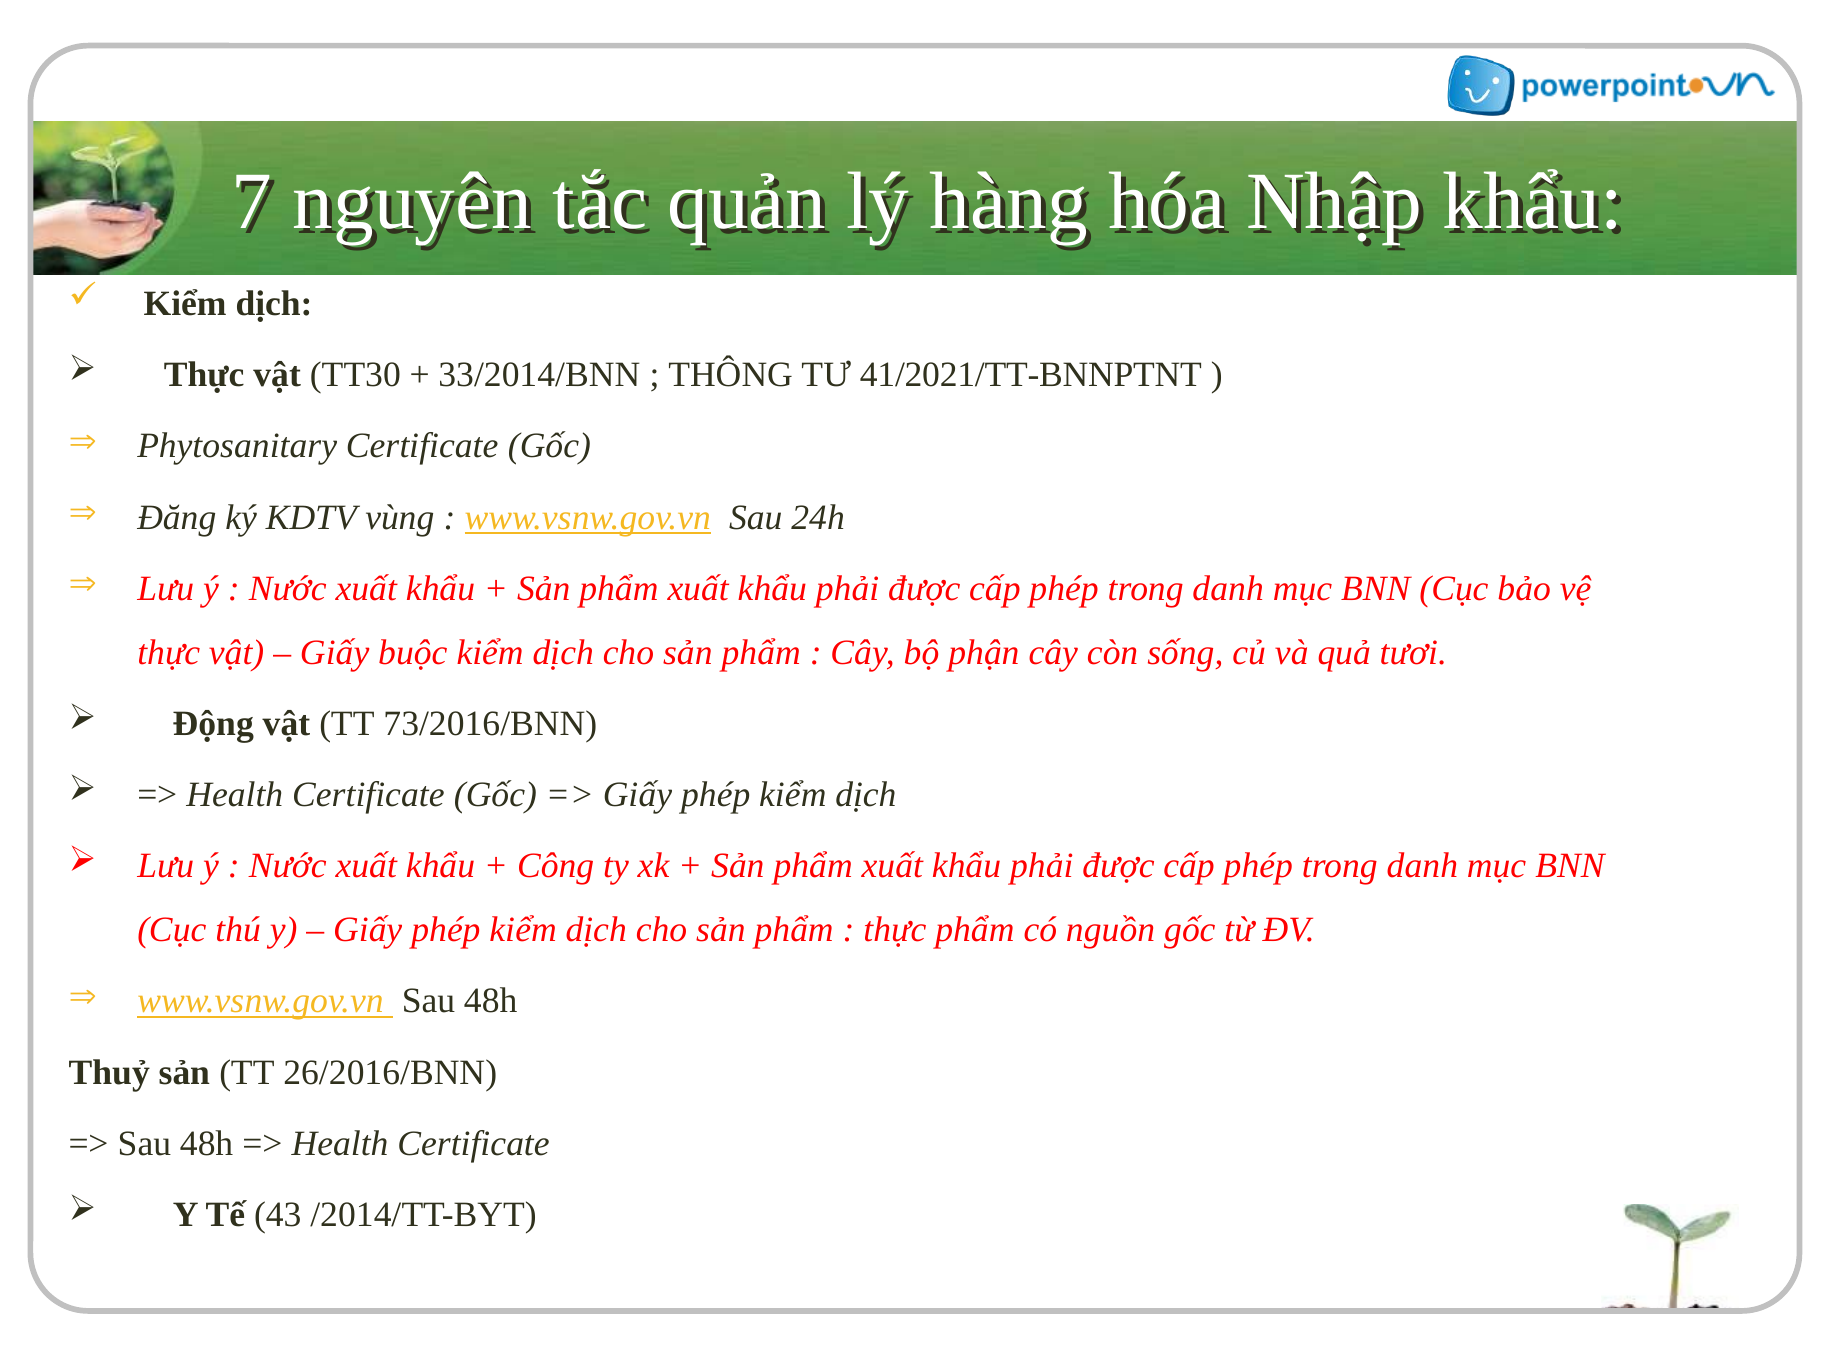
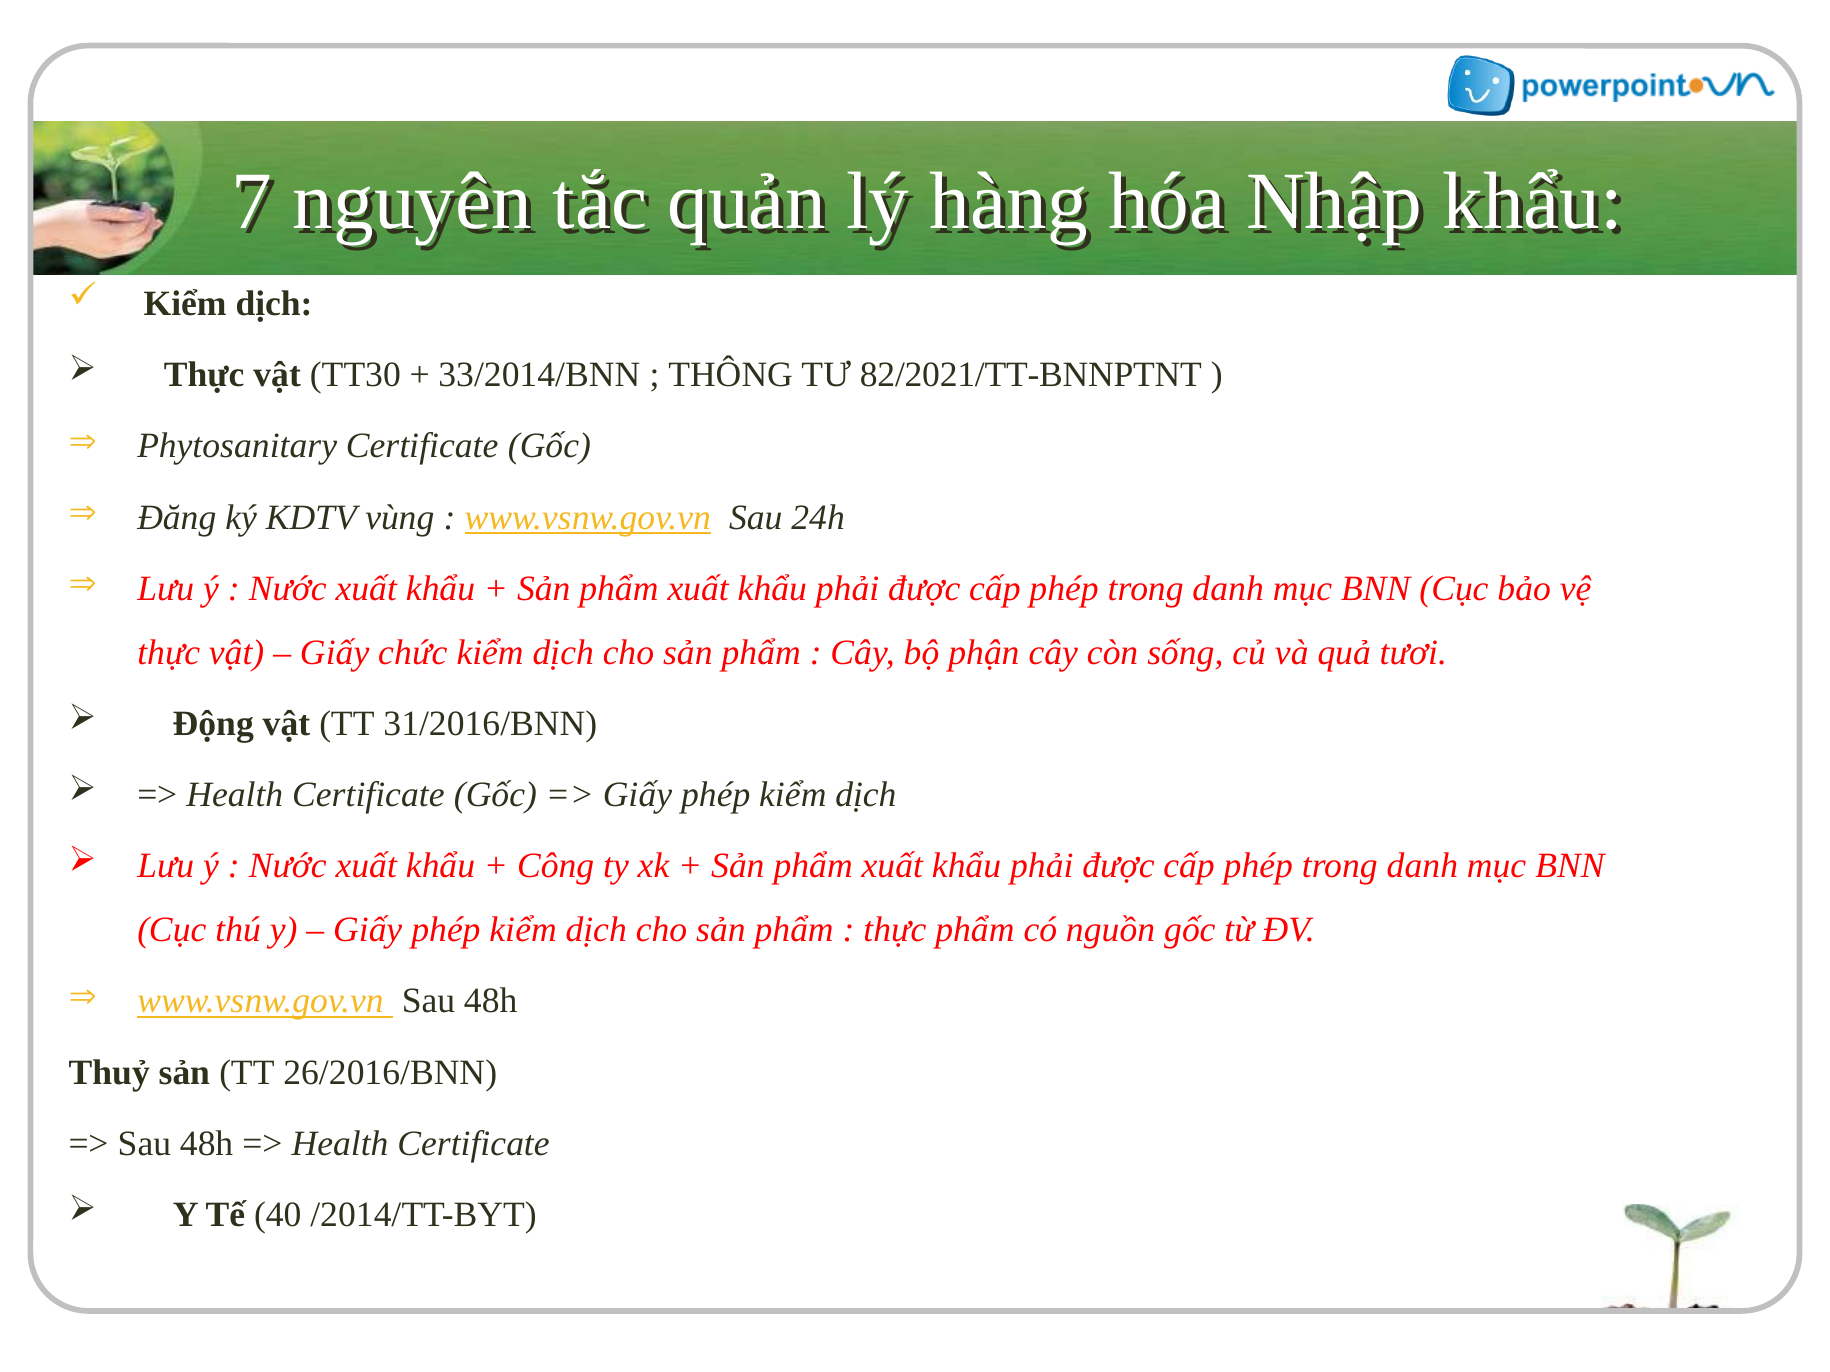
41/2021/TT-BNNPTNT: 41/2021/TT-BNNPTNT -> 82/2021/TT-BNNPTNT (1031, 375)
buộc: buộc -> chức (413, 653)
73/2016/BNN: 73/2016/BNN -> 31/2016/BNN (490, 724)
43: 43 -> 40 (278, 1215)
